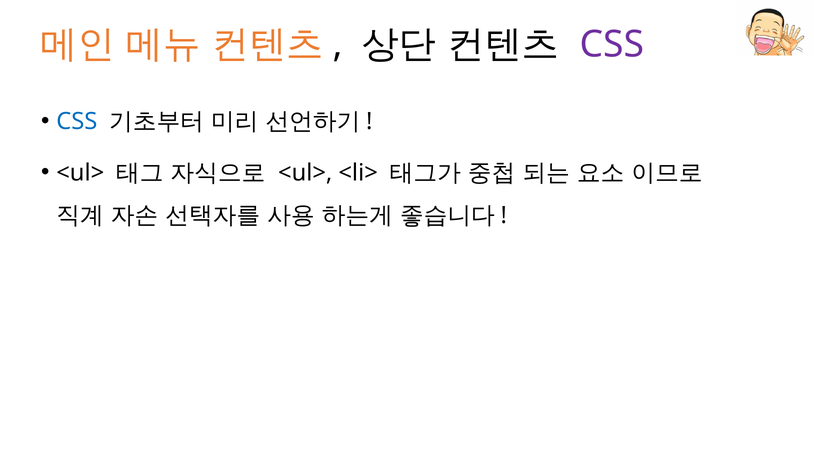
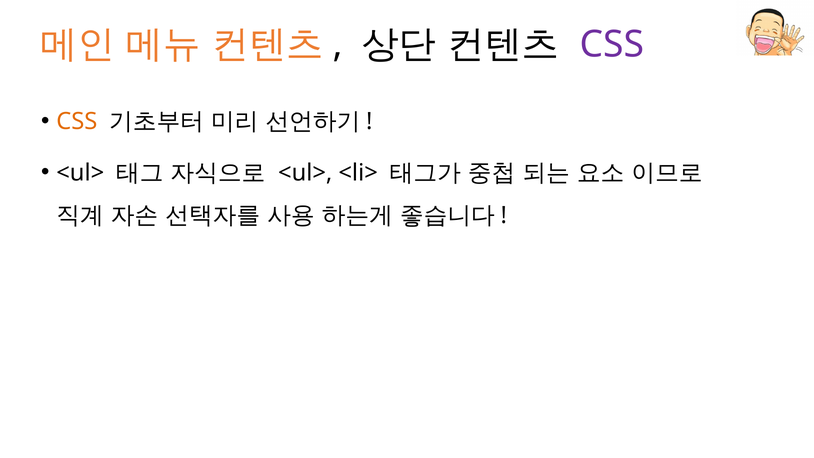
CSS colour: blue -> orange (77, 122)
